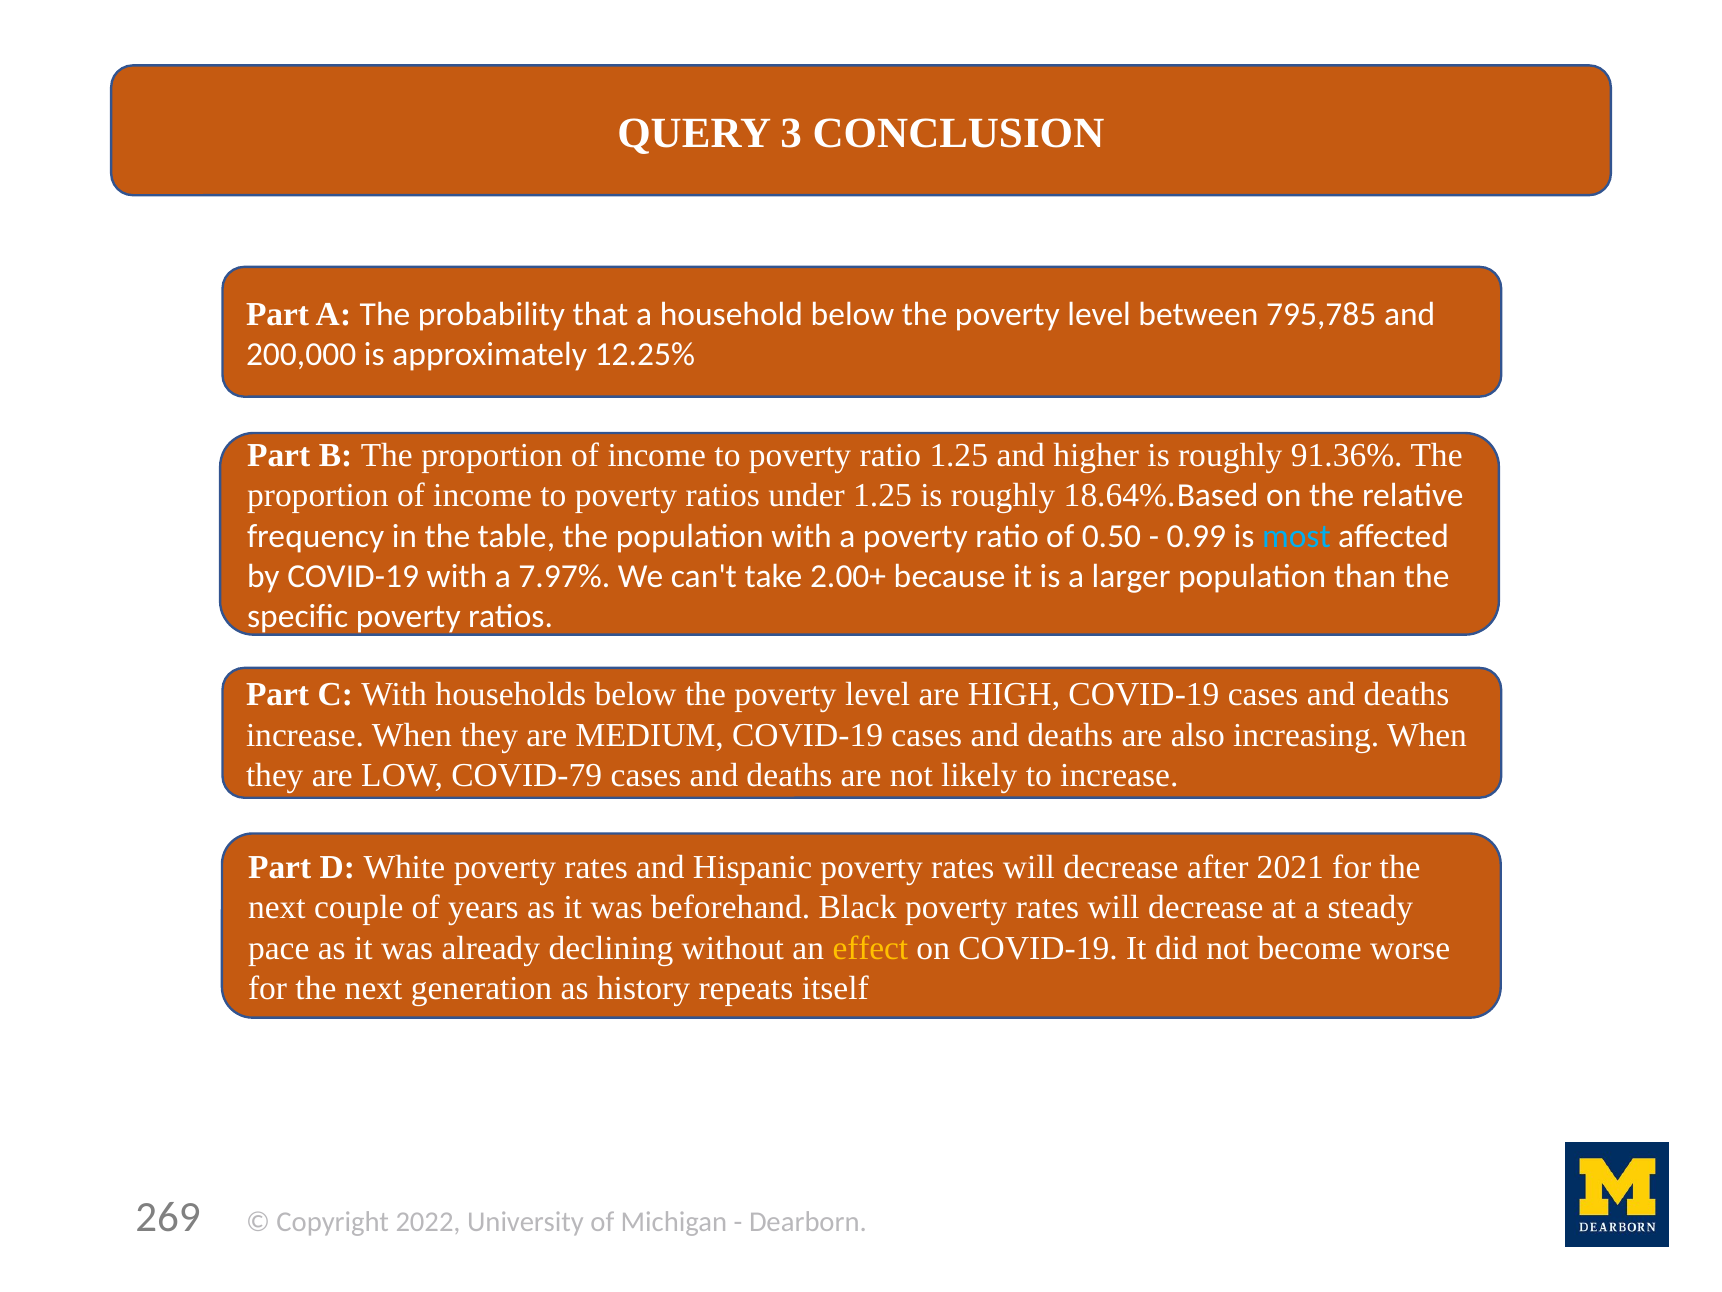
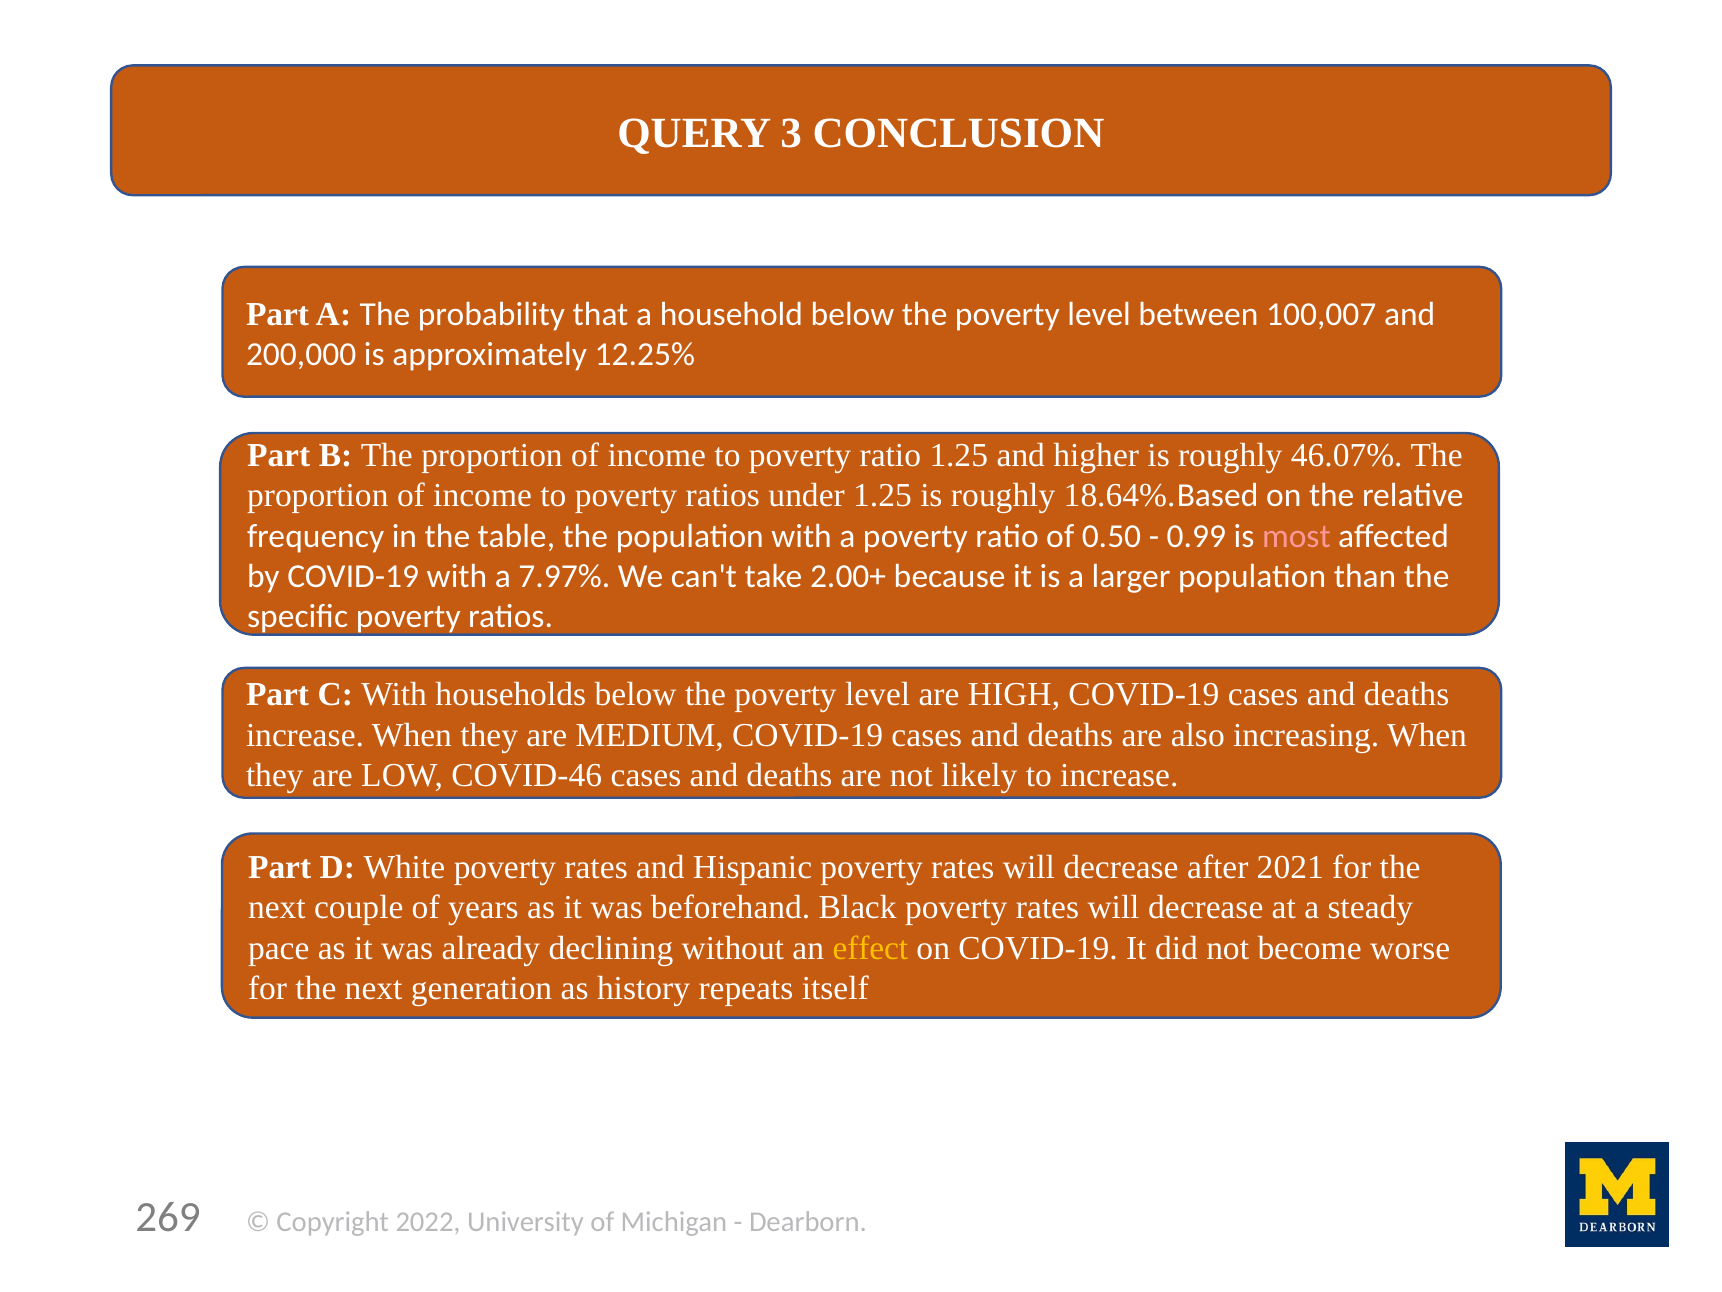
795,785: 795,785 -> 100,007 (1321, 314)
91.36%: 91.36% -> 46.07% (1347, 456)
most colour: light blue -> pink (1296, 536)
COVID-79: COVID-79 -> COVID-46 (527, 775)
